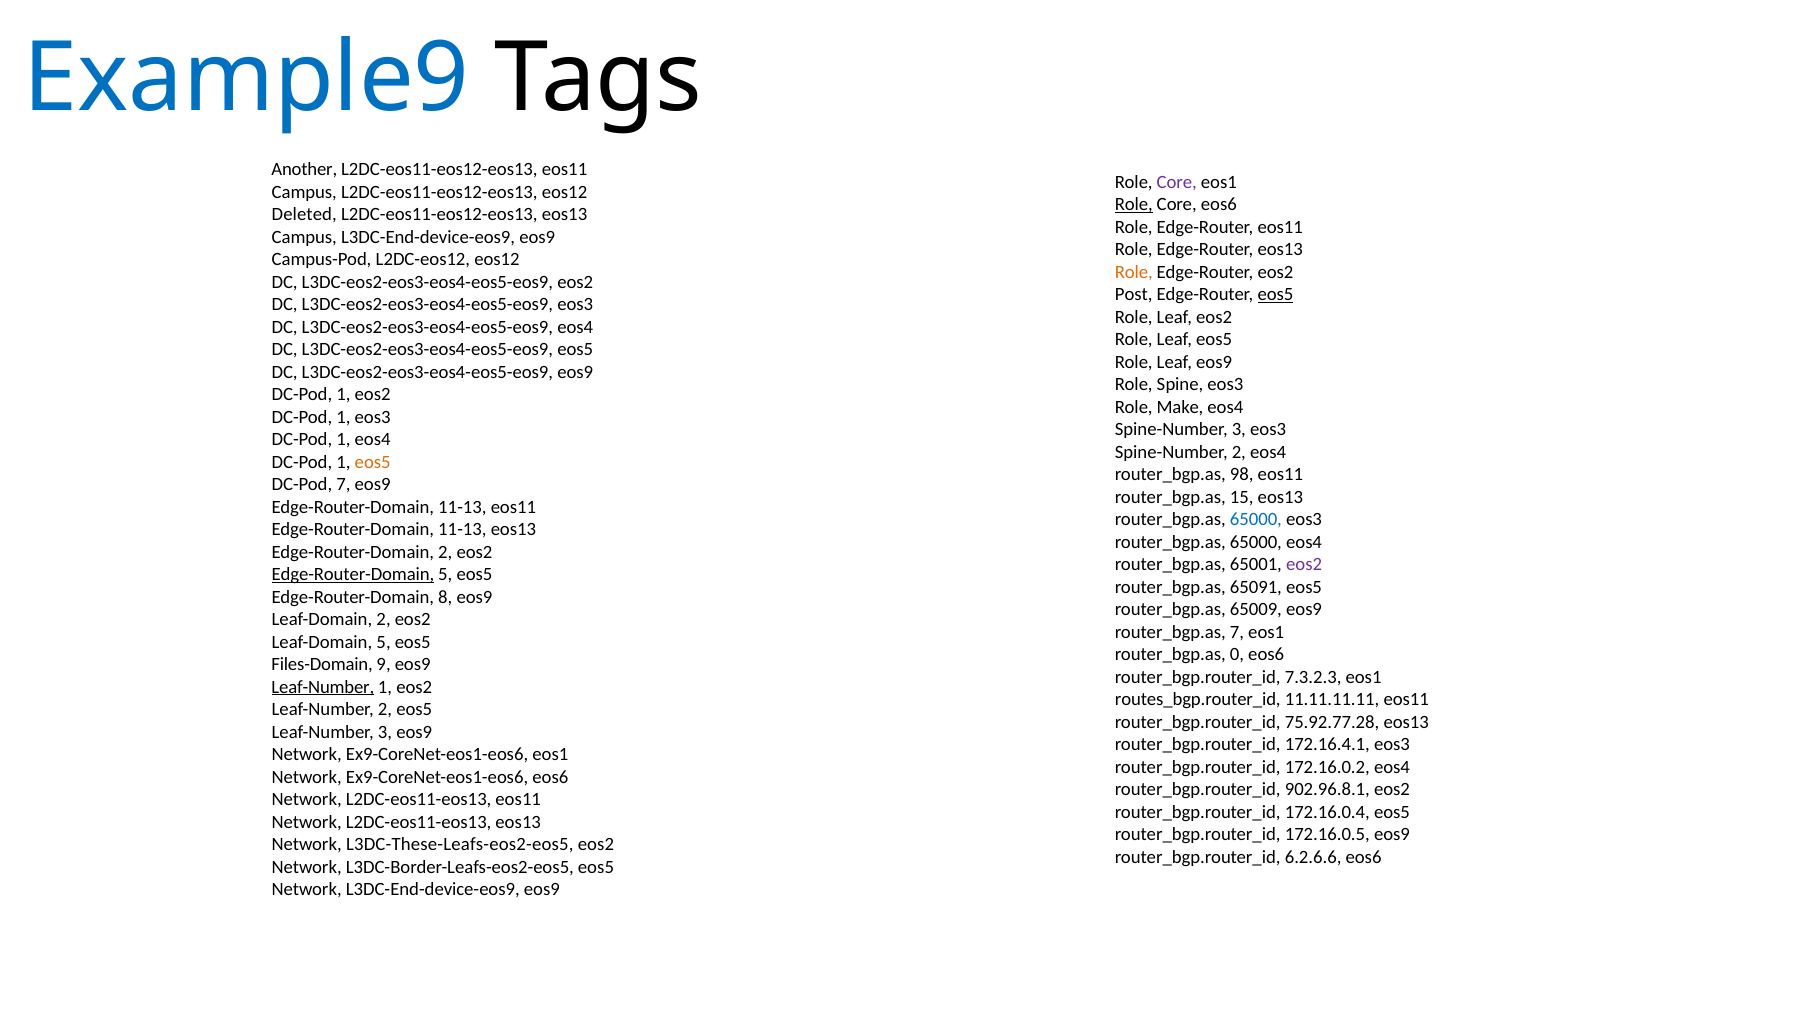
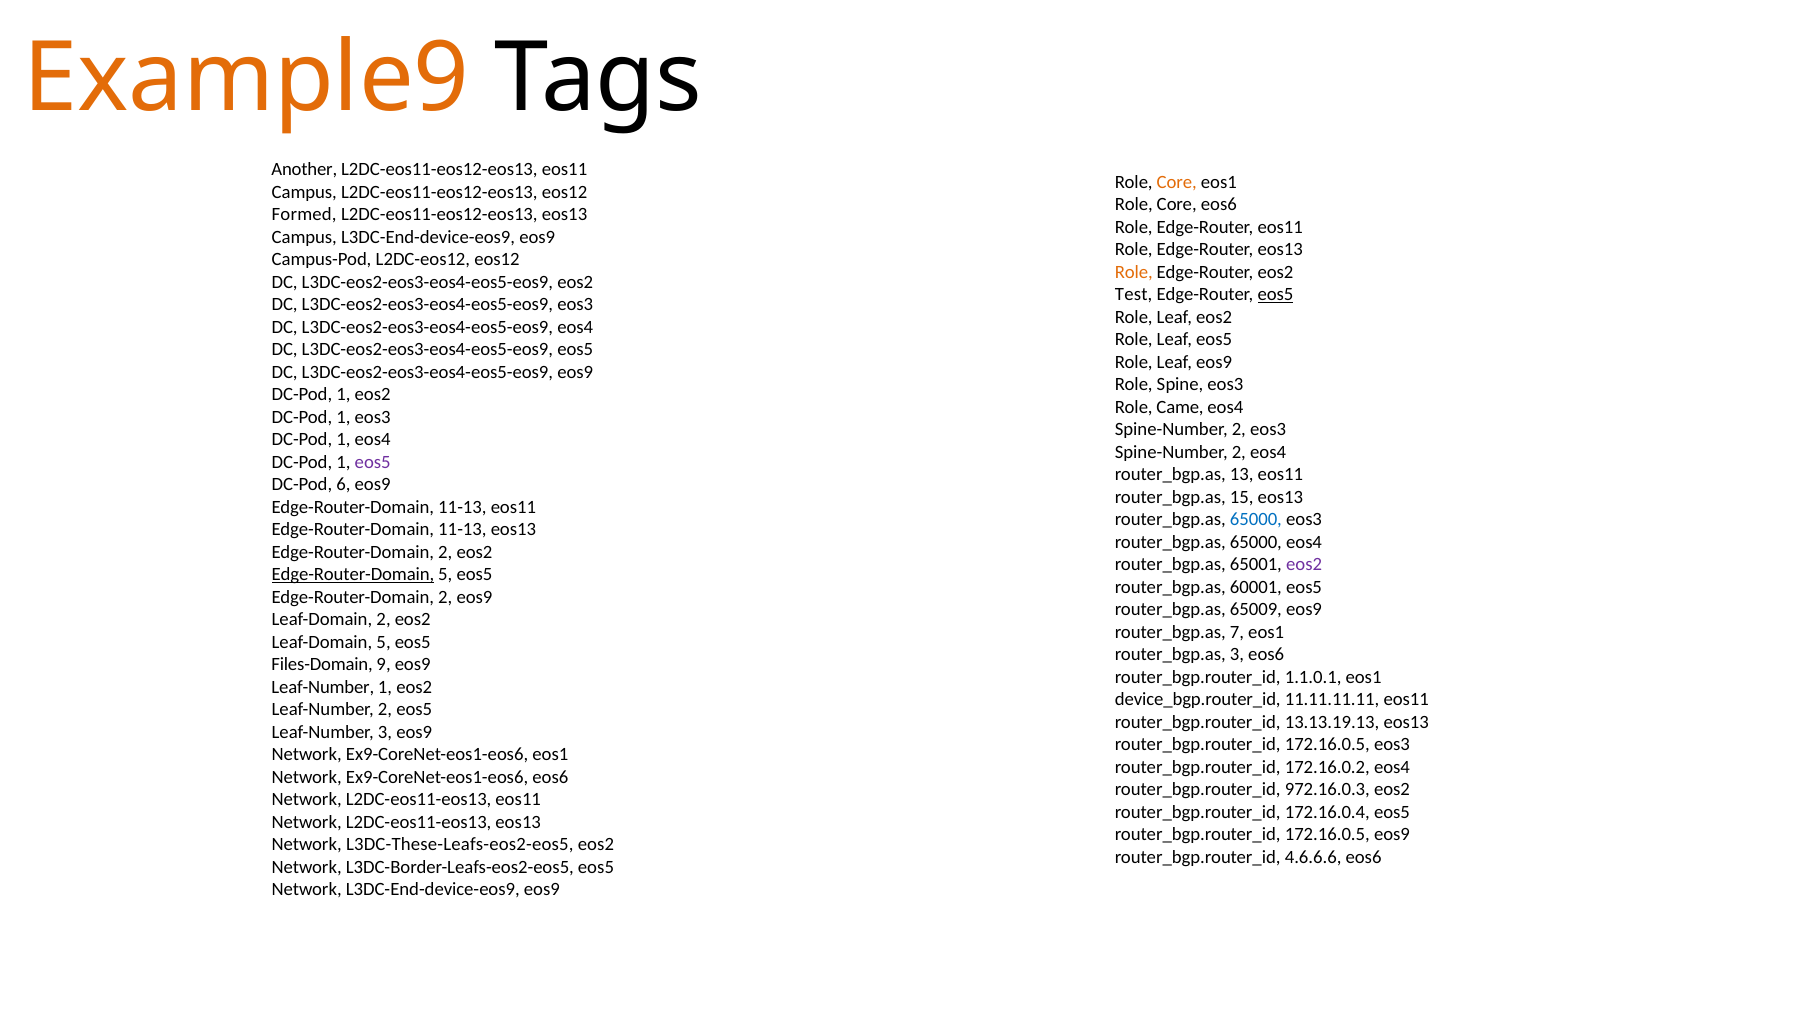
Example9 colour: blue -> orange (246, 79)
Core colour: purple -> orange (1177, 182)
Role underline: present -> none (1134, 205)
Deleted: Deleted -> Formed (304, 214)
Post: Post -> Test (1134, 295)
Make: Make -> Came (1180, 407)
3: 3 -> 2 (1239, 430)
eos5 colour: orange -> purple (373, 462)
98: 98 -> 13 (1242, 475)
DC-Pod 7: 7 -> 6 (343, 485)
65091: 65091 -> 60001 (1256, 587)
8: 8 -> 2 (445, 597)
router_bgp.as 0: 0 -> 3 (1237, 655)
7.3.2.3: 7.3.2.3 -> 1.1.0.1 (1313, 677)
Leaf-Number underline: present -> none (323, 687)
routes_bgp.router_id: routes_bgp.router_id -> device_bgp.router_id (1198, 700)
75.92.77.28: 75.92.77.28 -> 13.13.19.13 (1332, 722)
172.16.4.1: 172.16.4.1 -> 172.16.0.5 (1327, 745)
902.96.8.1: 902.96.8.1 -> 972.16.0.3 (1327, 790)
6.2.6.6: 6.2.6.6 -> 4.6.6.6 (1313, 857)
